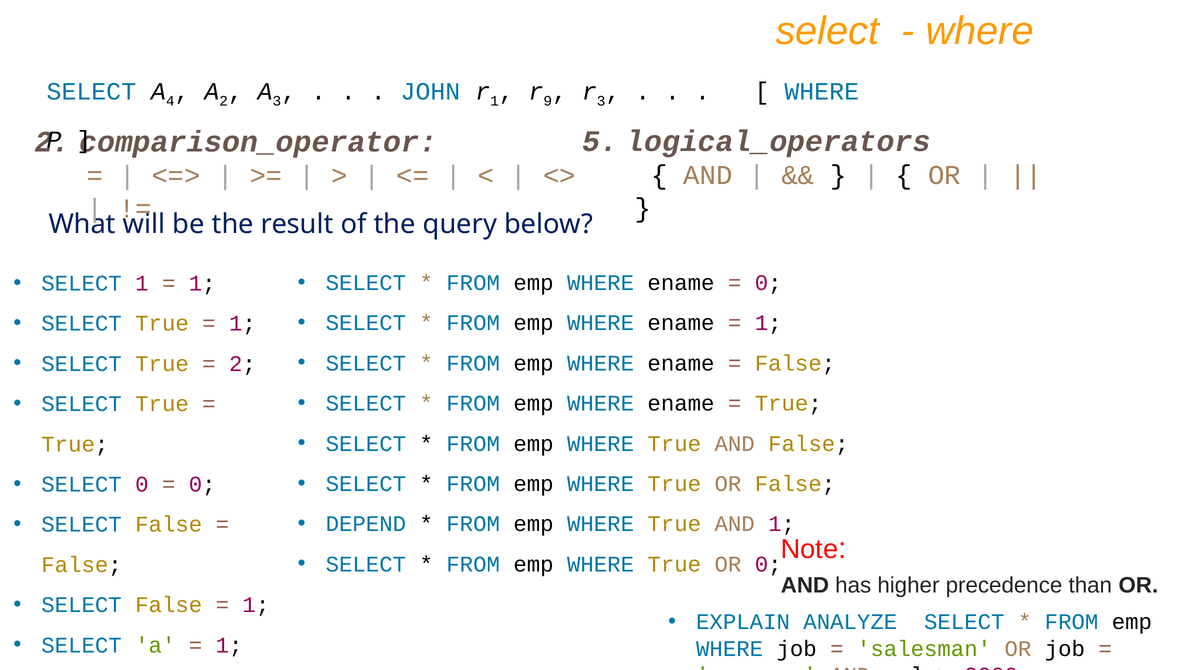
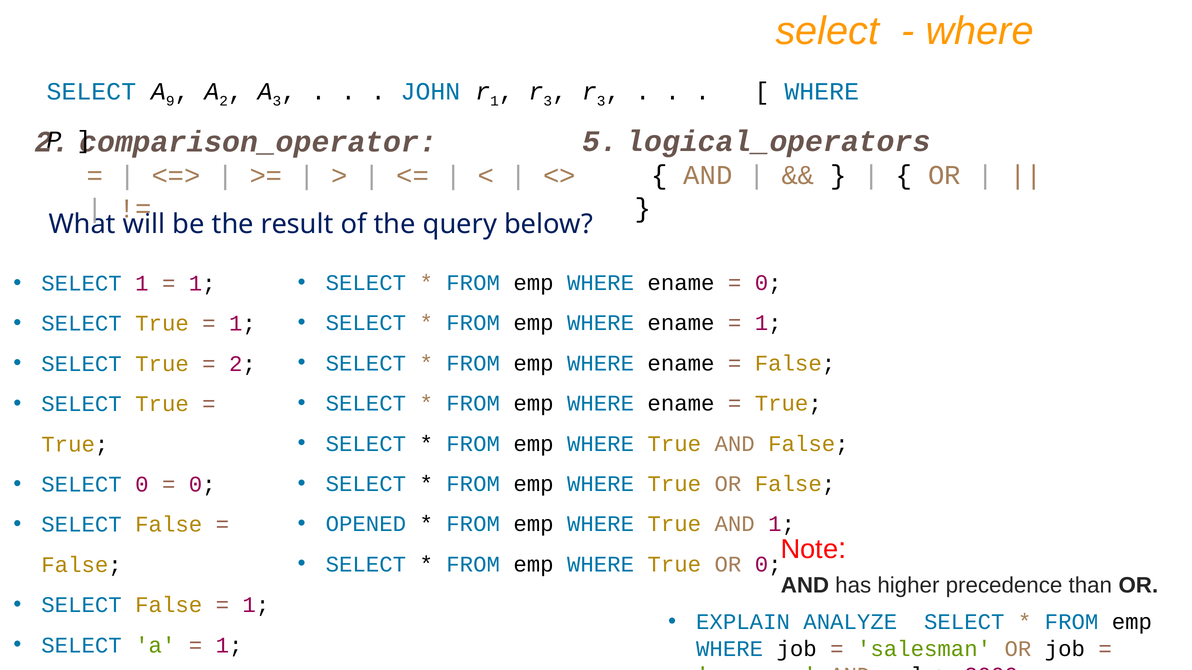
4: 4 -> 9 (170, 101)
9: 9 -> 3 (548, 101)
DEPEND: DEPEND -> OPENED (366, 524)
